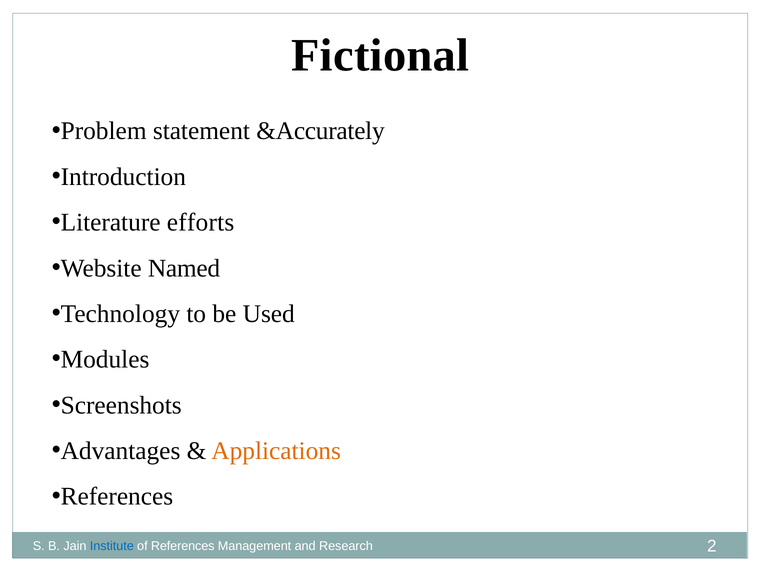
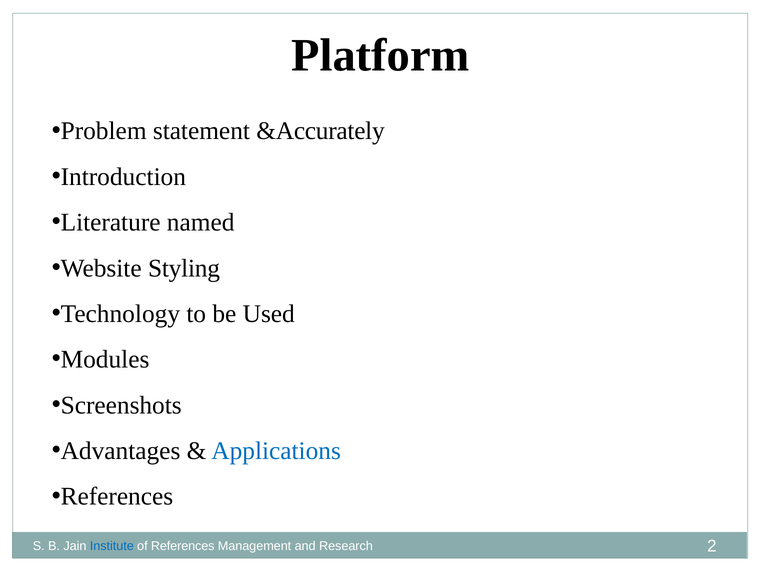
Fictional: Fictional -> Platform (380, 55)
efforts: efforts -> named (201, 222)
Named: Named -> Styling (184, 268)
Applications colour: orange -> blue (276, 451)
